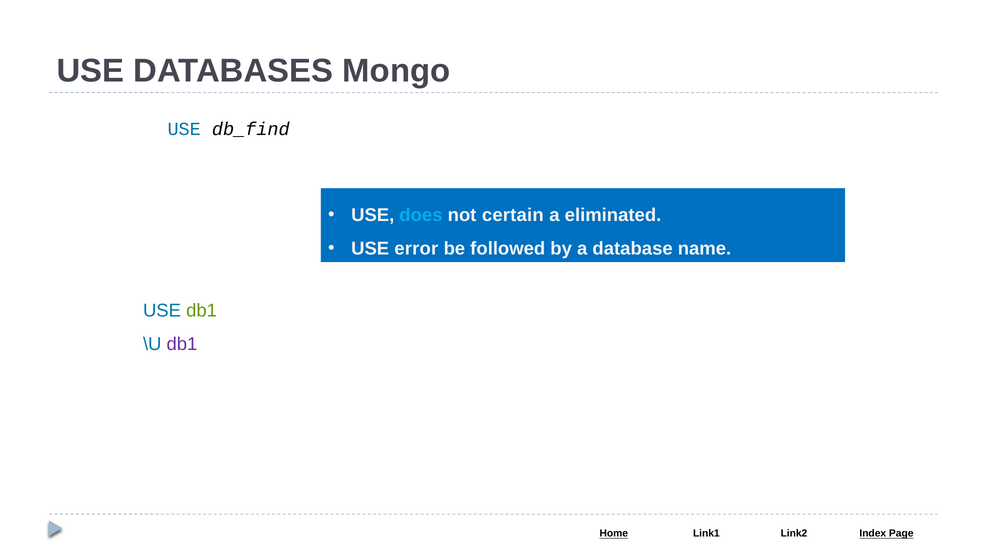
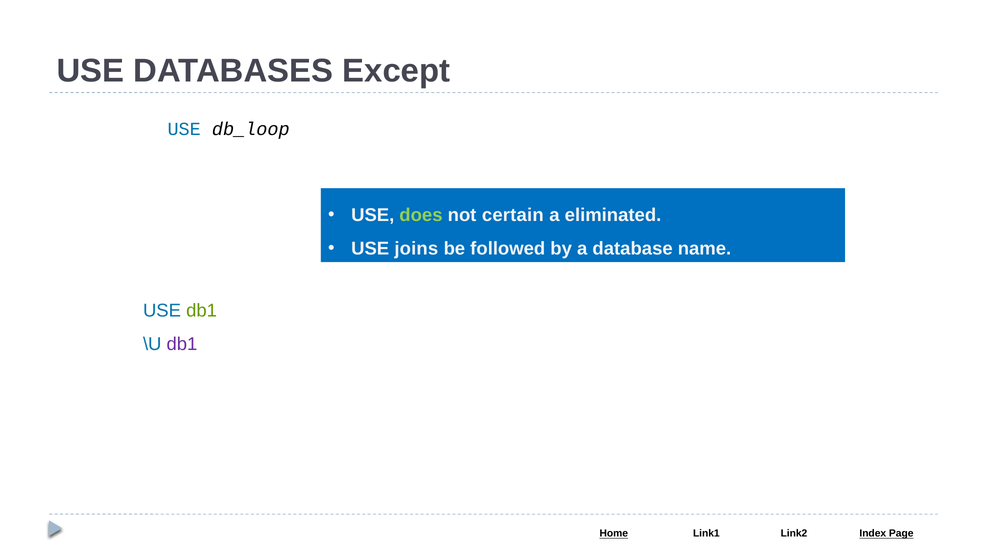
Mongo: Mongo -> Except (396, 71)
db_find: db_find -> db_loop (251, 129)
does colour: light blue -> light green (421, 215)
error: error -> joins (416, 249)
